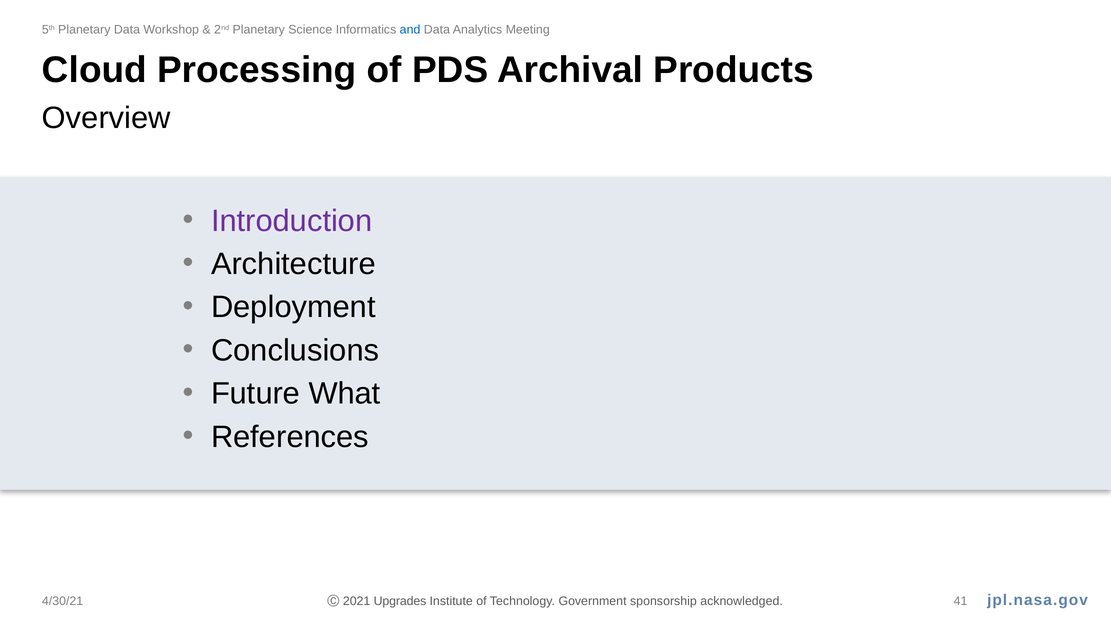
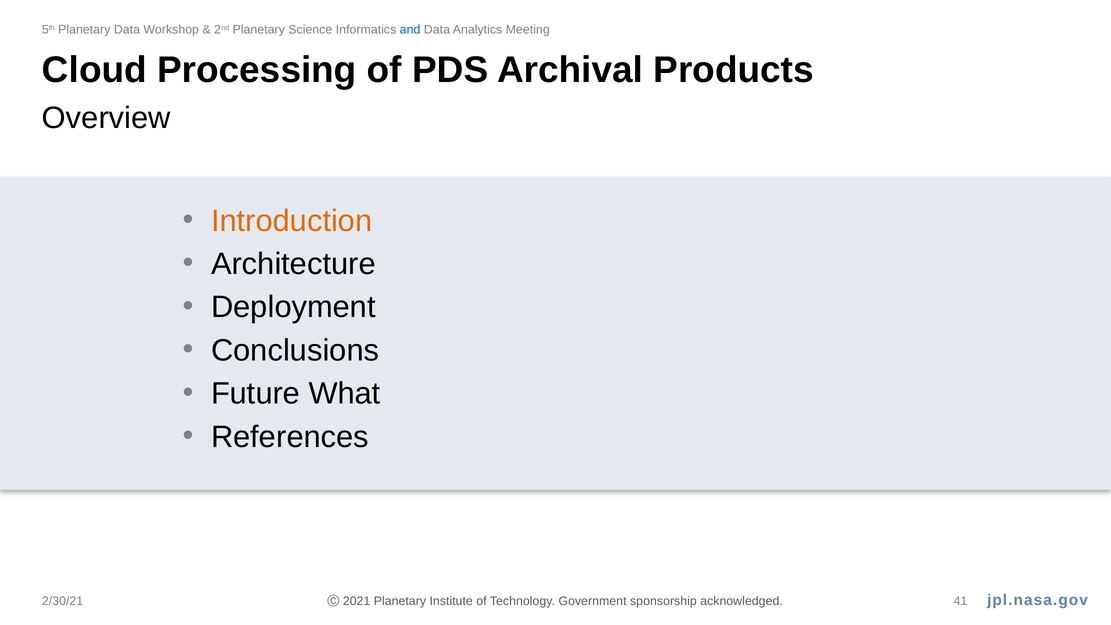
Introduction colour: purple -> orange (292, 221)
4/30/21: 4/30/21 -> 2/30/21 (63, 601)
2021 Upgrades: Upgrades -> Planetary (400, 601)
